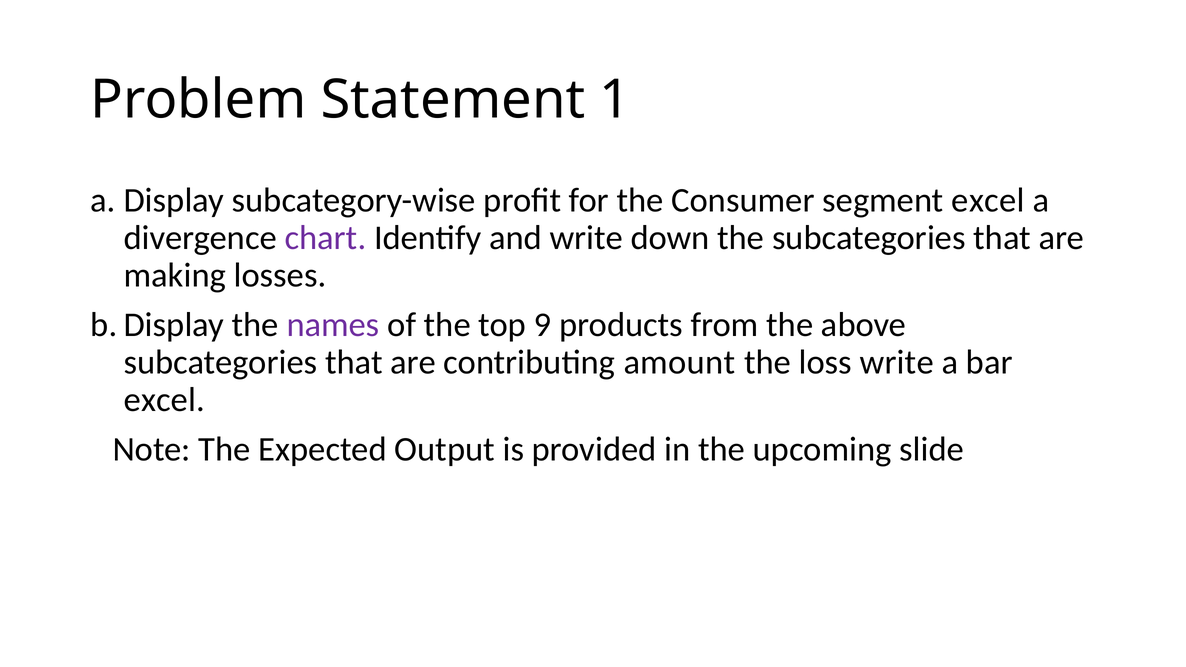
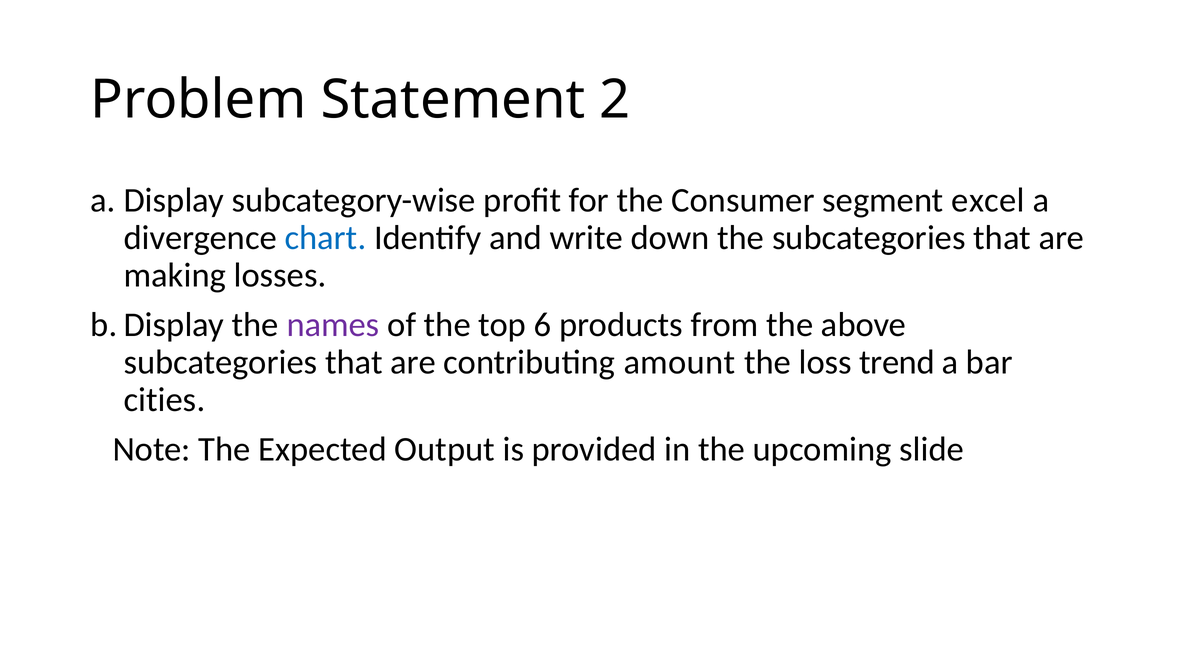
1: 1 -> 2 (615, 100)
chart colour: purple -> blue (325, 238)
9: 9 -> 6 (543, 325)
loss write: write -> trend (897, 362)
excel: excel -> cities (165, 400)
